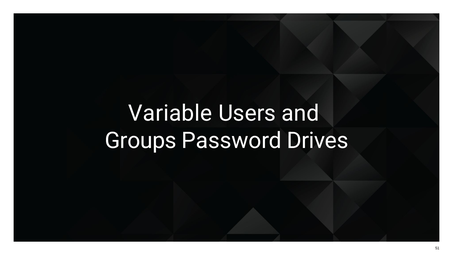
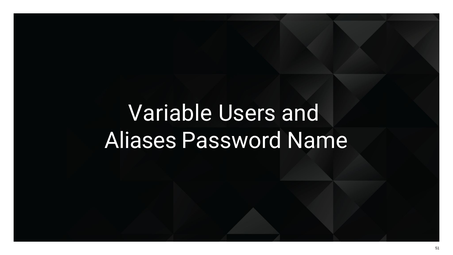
Groups: Groups -> Aliases (141, 140)
Drives: Drives -> Name (317, 140)
